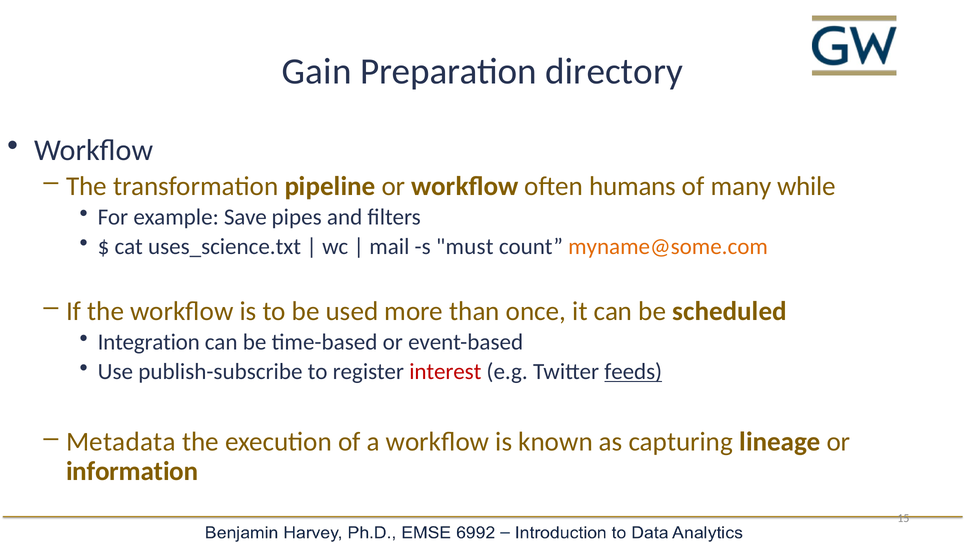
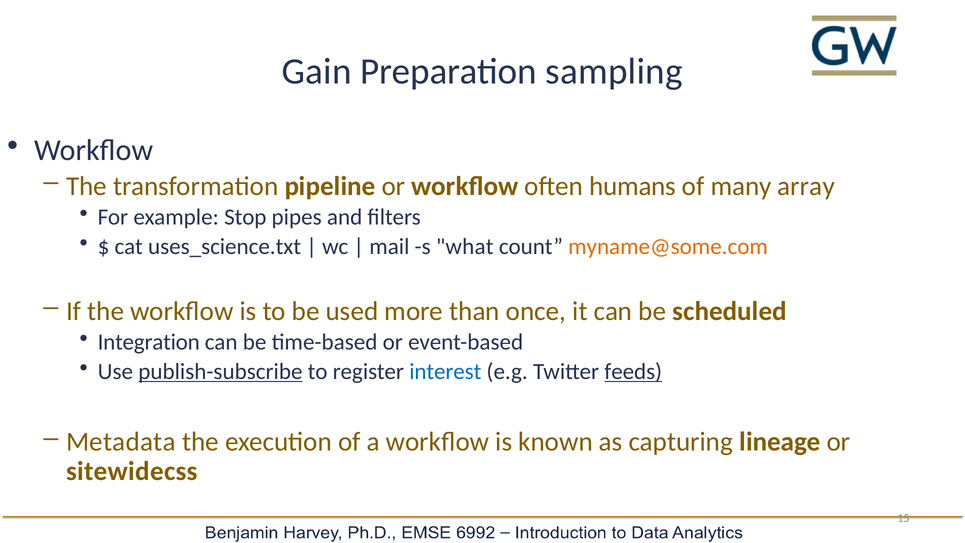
directory: directory -> sampling (614, 71)
while: while -> array (806, 186)
Save: Save -> Stop (245, 217)
must: must -> what (465, 246)
publish-subscribe underline: none -> present (220, 371)
interest colour: red -> blue (445, 371)
information: information -> sitewidecss (132, 471)
